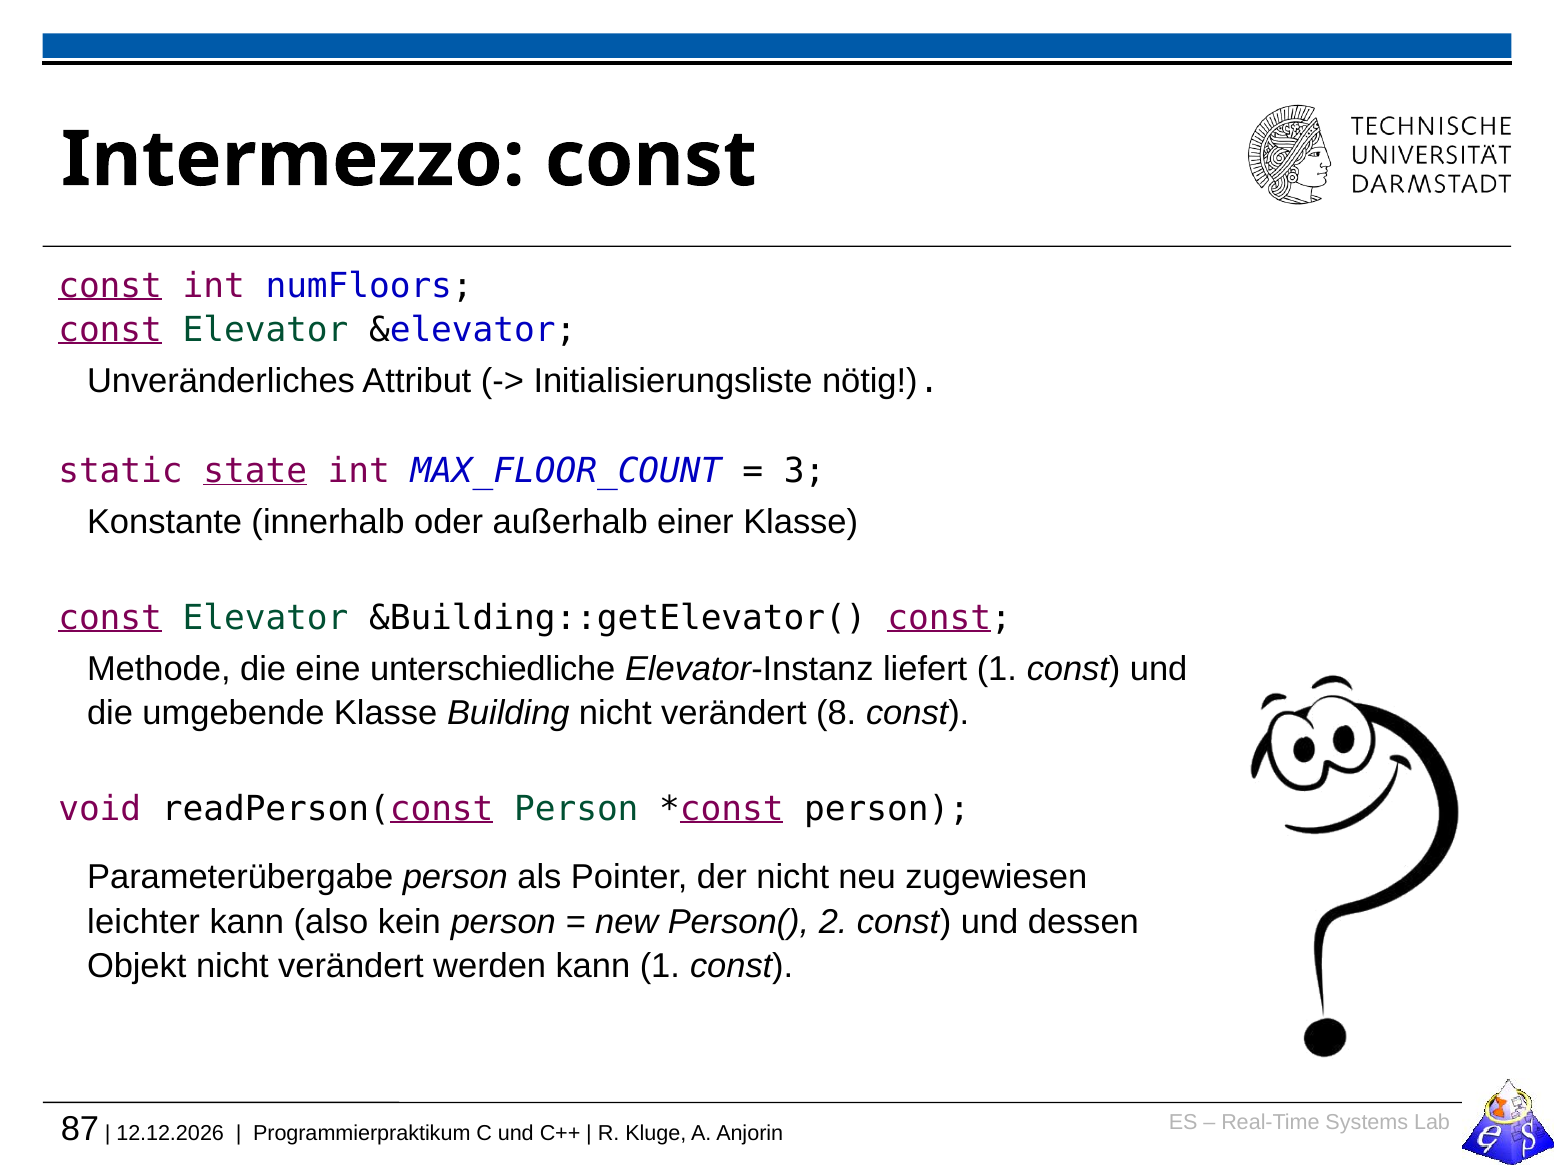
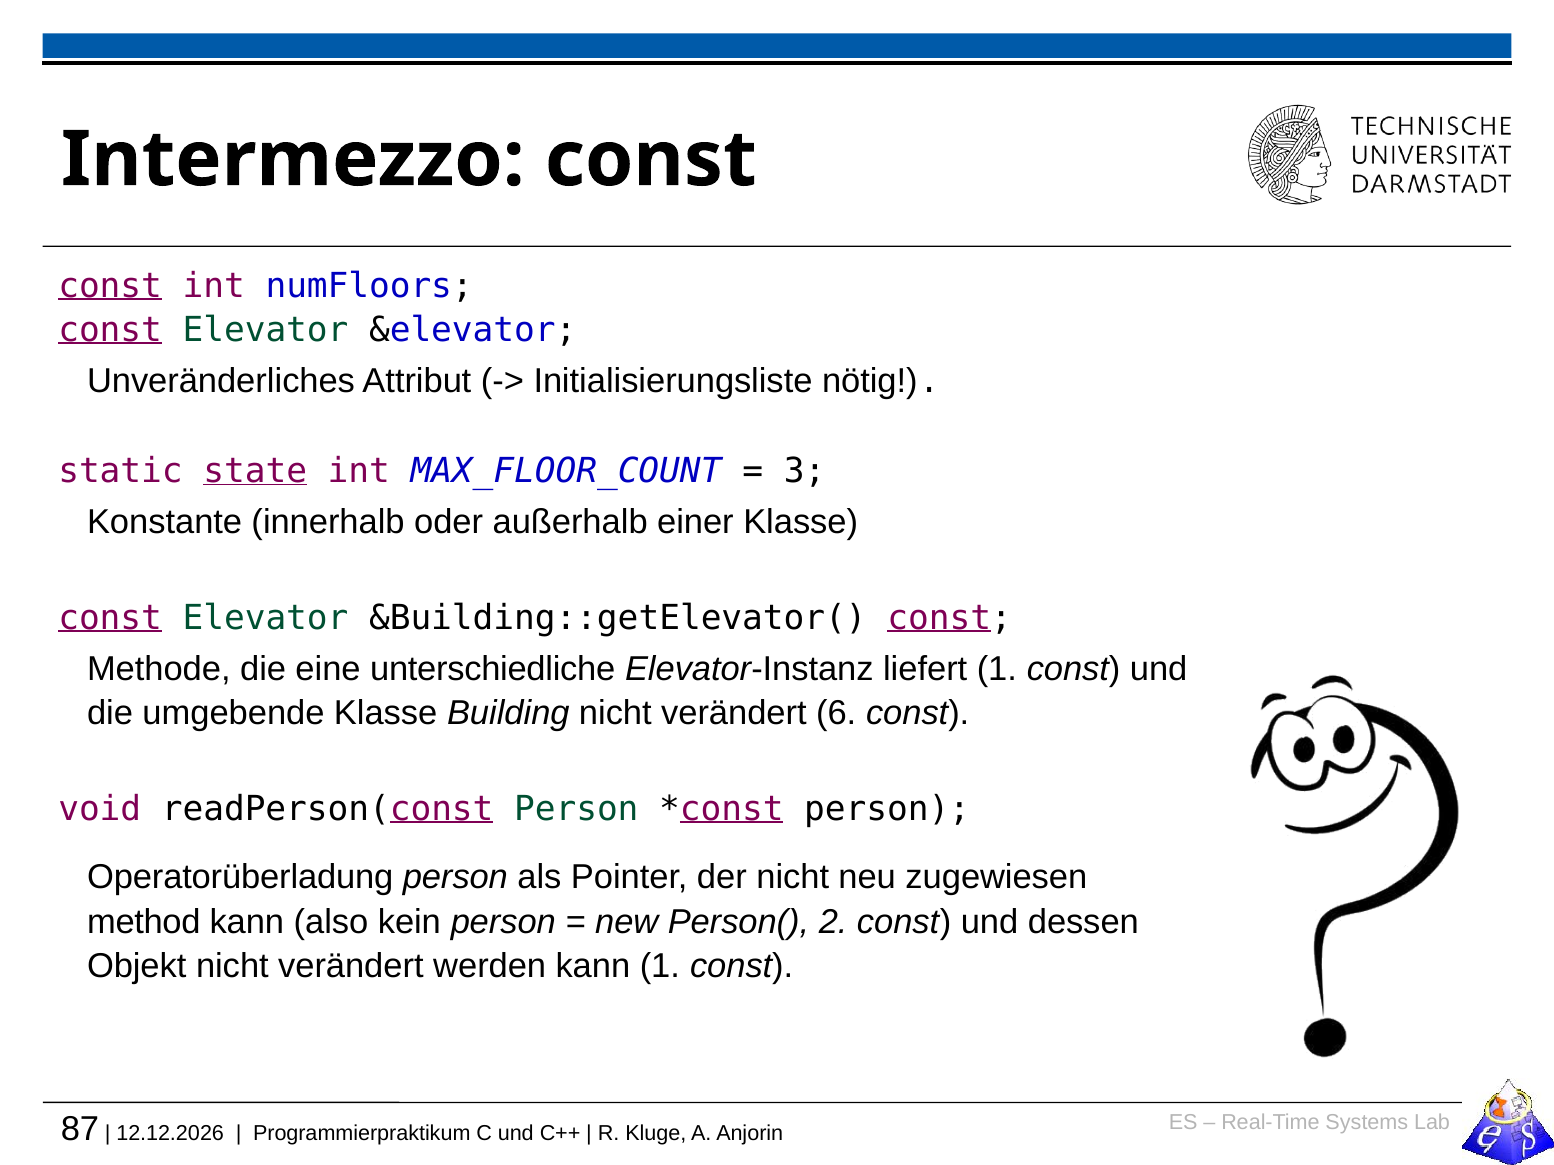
8: 8 -> 6 (836, 714)
Parameterübergabe: Parameterübergabe -> Operatorüberladung (240, 878)
leichter: leichter -> method (144, 922)
